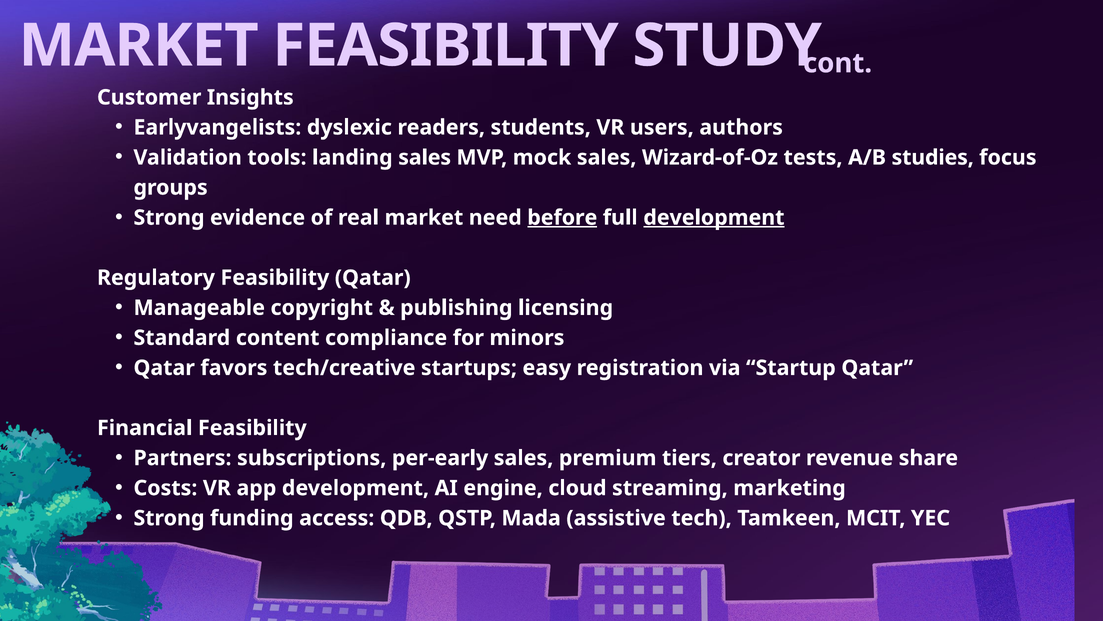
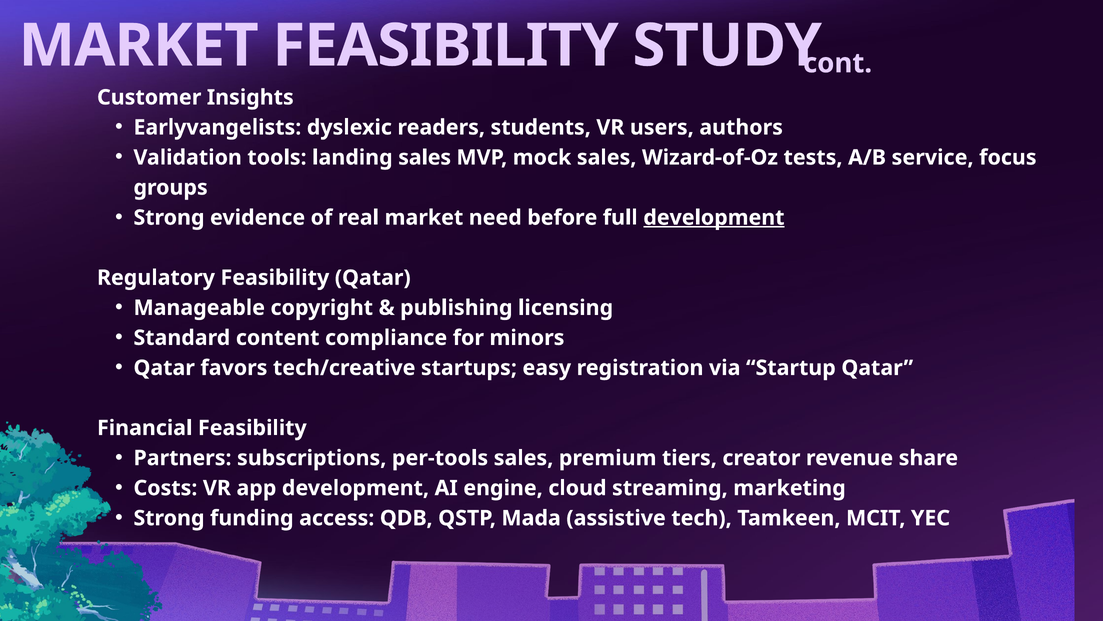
studies: studies -> service (933, 157)
before underline: present -> none (562, 217)
per-early: per-early -> per-tools (440, 458)
